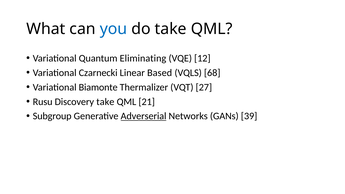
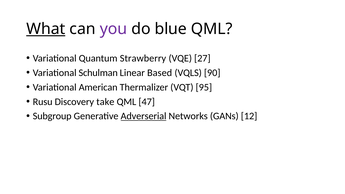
What underline: none -> present (46, 29)
you colour: blue -> purple (113, 29)
do take: take -> blue (171, 29)
Eliminating: Eliminating -> Strawberry (143, 58)
12: 12 -> 27 (202, 58)
Czarnecki: Czarnecki -> Schulman (98, 73)
68: 68 -> 90 (212, 73)
Biamonte: Biamonte -> American (98, 87)
27: 27 -> 95 (204, 87)
21: 21 -> 47 (147, 102)
39: 39 -> 12 (249, 116)
